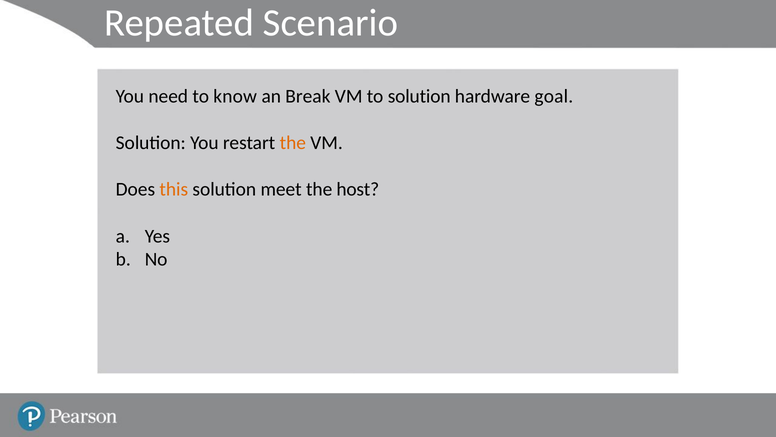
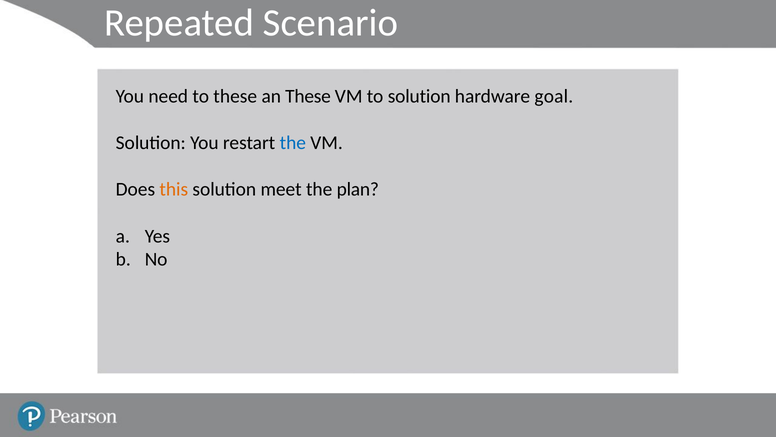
to know: know -> these (235, 96)
an Break: Break -> These (308, 96)
the colour: orange -> blue (293, 143)
host: host -> plan (358, 189)
